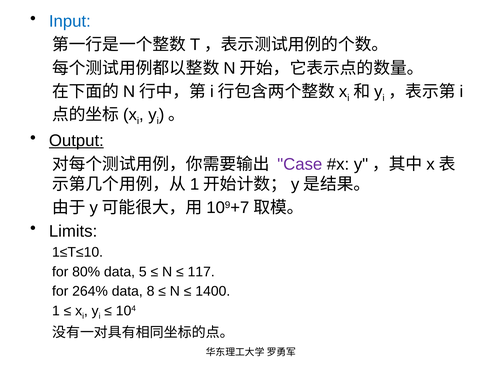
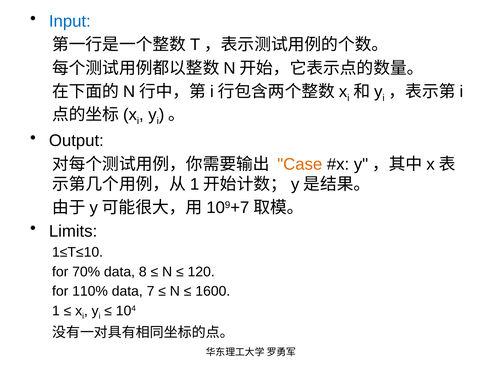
Output underline: present -> none (76, 141)
Case colour: purple -> orange (300, 164)
80%: 80% -> 70% (86, 271)
5: 5 -> 8 (143, 271)
117: 117 -> 120 (201, 271)
264%: 264% -> 110% (90, 291)
8: 8 -> 7 (151, 291)
1400: 1400 -> 1600 (213, 291)
